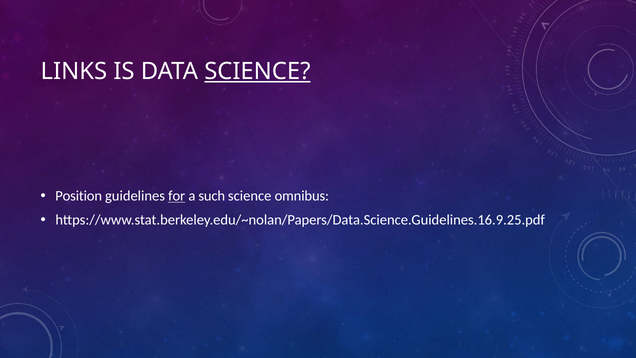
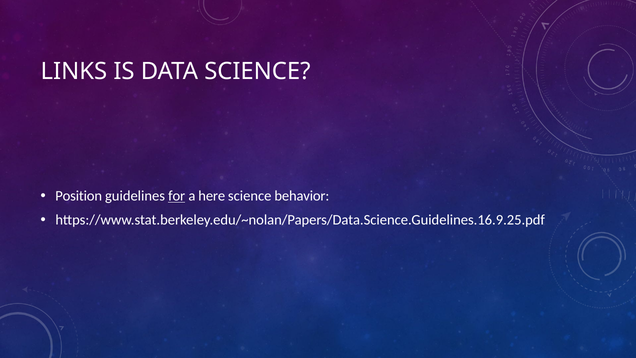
SCIENCE underline: present -> none (257, 71)
such: such -> here (212, 196)
omnibus: omnibus -> behavior (302, 196)
